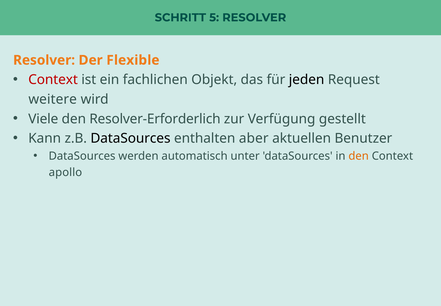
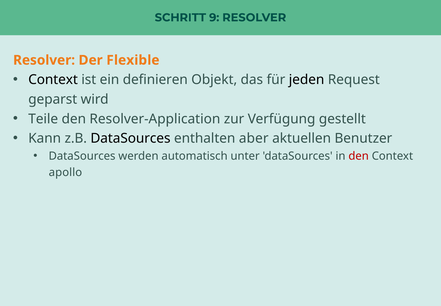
5: 5 -> 9 (214, 17)
Context colour: red -> black (53, 80)
fachlichen: fachlichen -> definieren (155, 80)
weitere: weitere -> geparst (53, 99)
Viele: Viele -> Teile (43, 119)
Resolver-Erforderlich: Resolver-Erforderlich -> Resolver-Application (155, 119)
den colour: orange -> red (359, 156)
